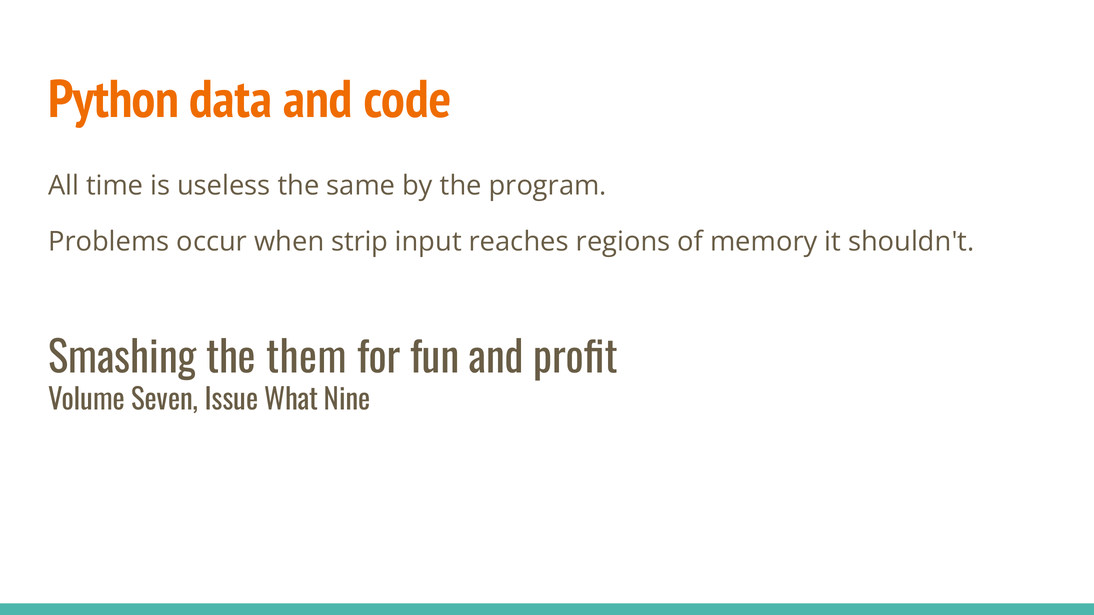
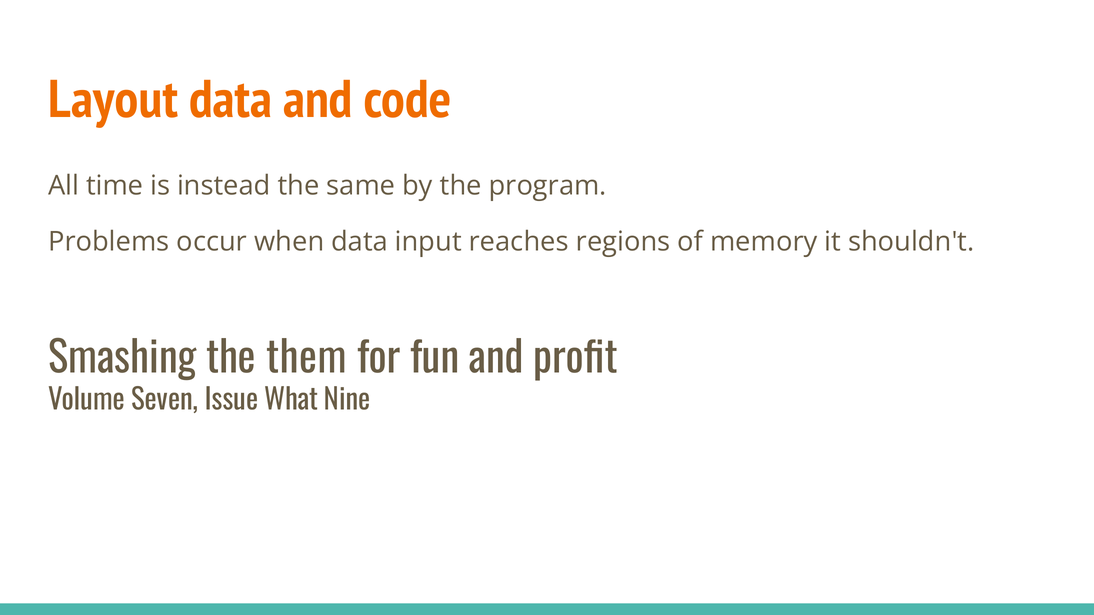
Python: Python -> Layout (113, 100)
useless: useless -> instead (224, 186)
when strip: strip -> data (360, 242)
